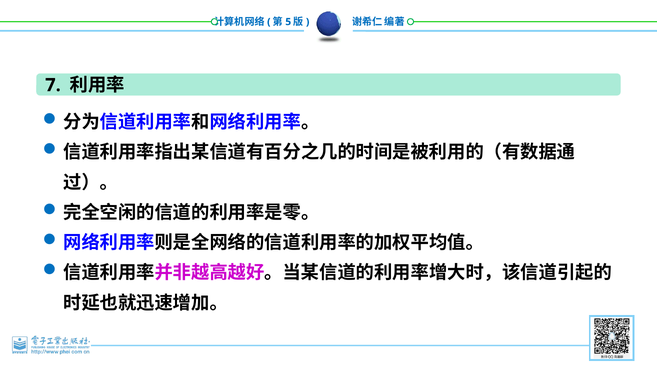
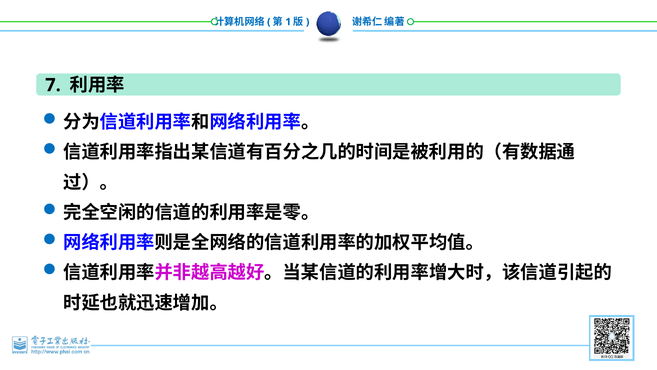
5: 5 -> 1 (288, 22)
